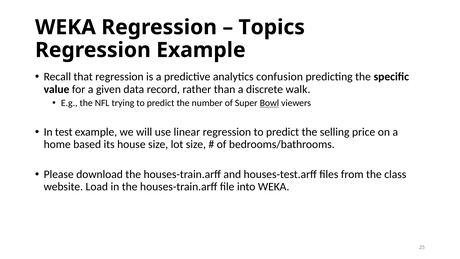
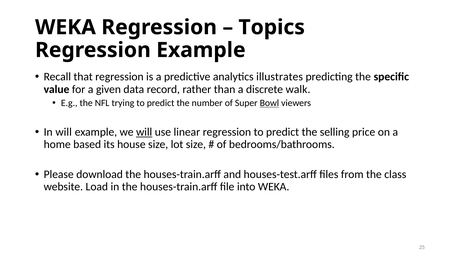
confusion: confusion -> illustrates (280, 77)
In test: test -> will (64, 132)
will underline: none -> present (144, 132)
